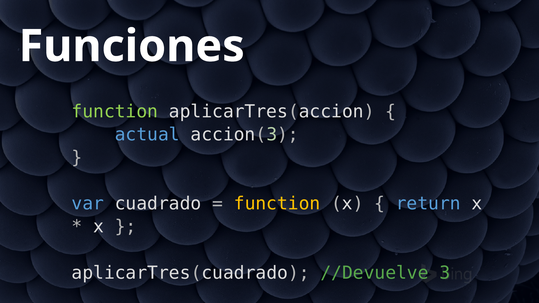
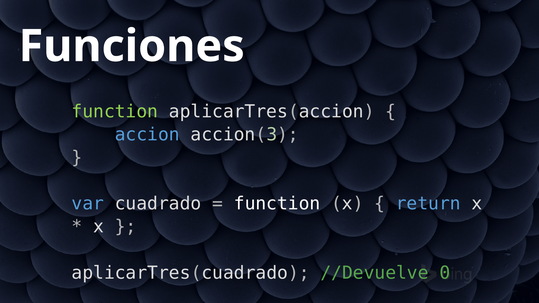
actual: actual -> accion (147, 135)
function colour: yellow -> white (277, 204)
3: 3 -> 0 (445, 273)
